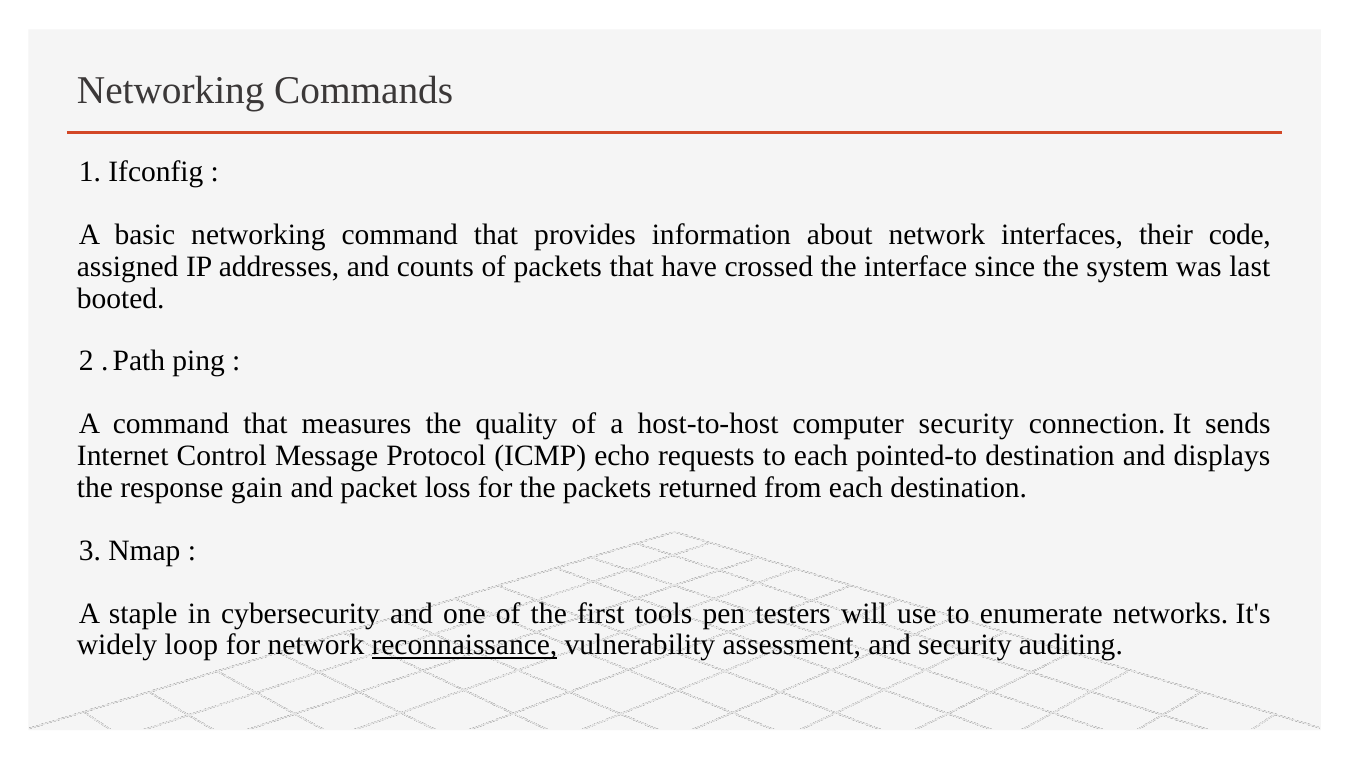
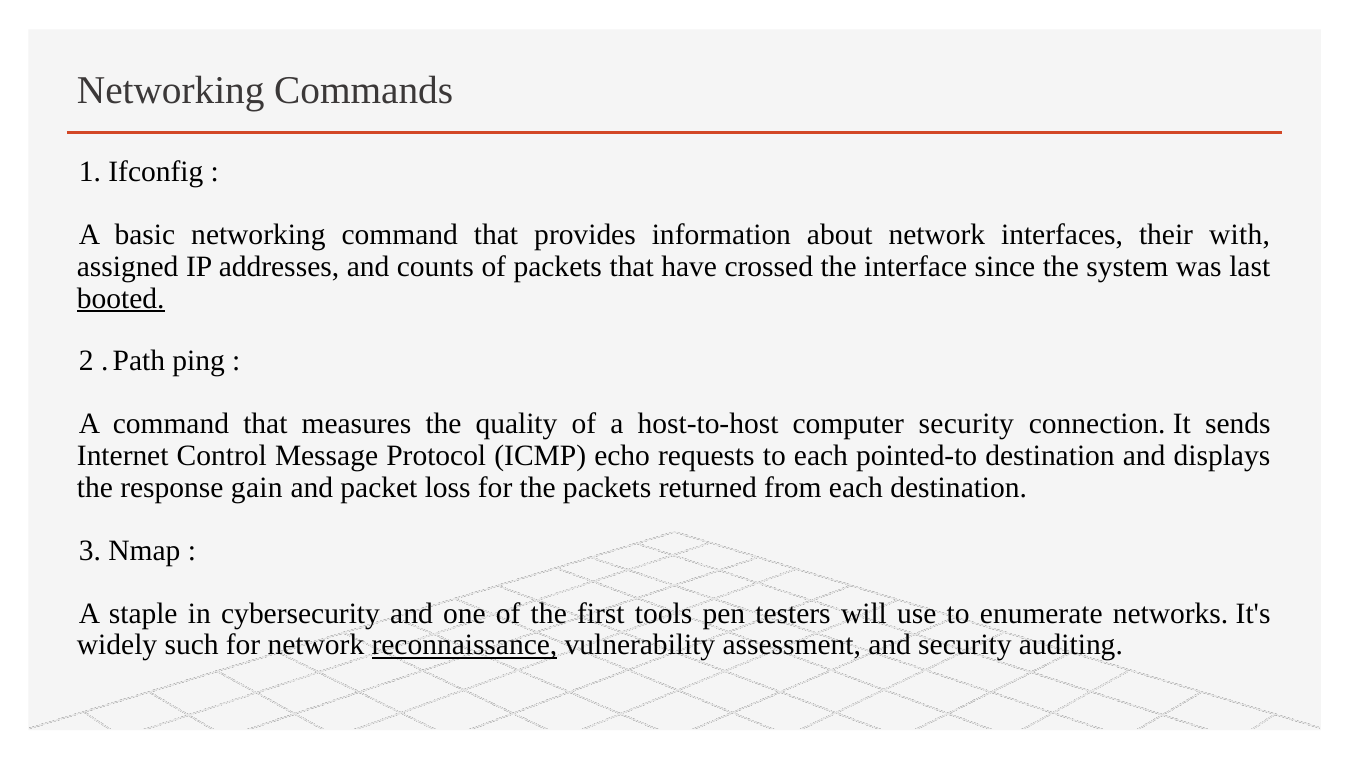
code: code -> with (1240, 235)
booted underline: none -> present (121, 298)
loop: loop -> such (192, 645)
